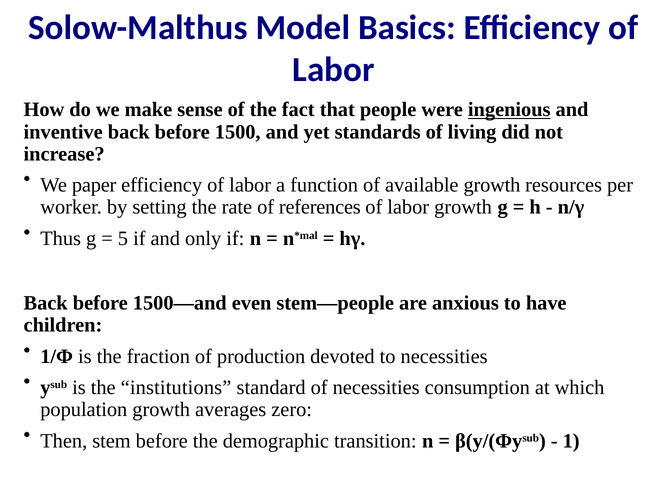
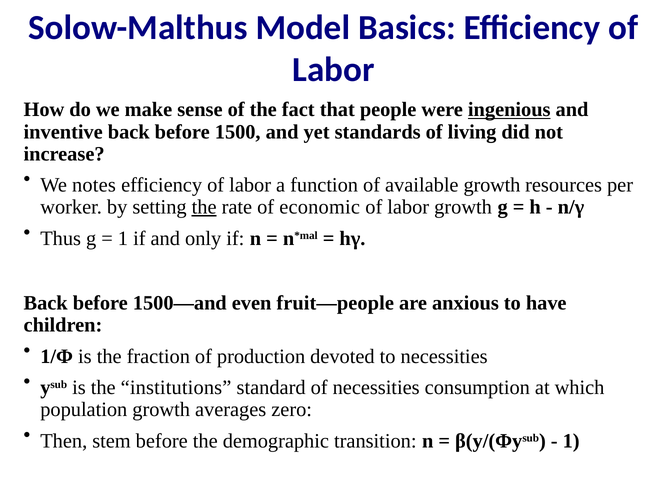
paper: paper -> notes (94, 185)
the underline: none -> present (204, 207)
references: references -> economic (320, 207)
5: 5 -> 1 (123, 238)
stem—people: stem—people -> fruit—people (335, 303)
